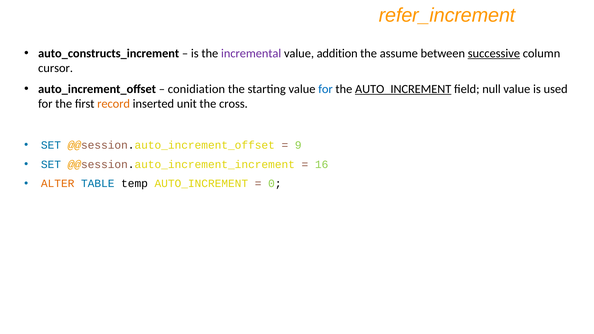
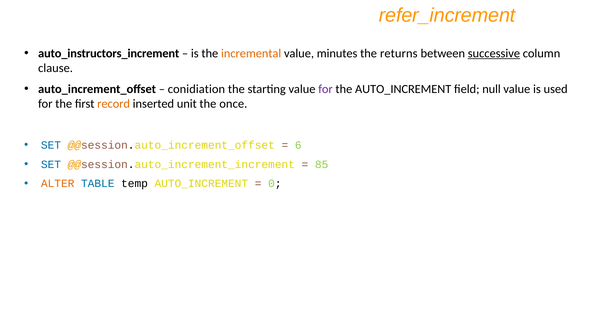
auto_constructs_increment: auto_constructs_increment -> auto_instructors_increment (109, 53)
incremental colour: purple -> orange (251, 53)
addition: addition -> minutes (337, 53)
assume: assume -> returns (399, 53)
cursor: cursor -> clause (56, 68)
for colour: blue -> purple (326, 89)
AUTO_INCREMENT underline: present -> none (403, 89)
cross: cross -> once (233, 104)
9: 9 -> 6 (298, 145)
16: 16 -> 85 (322, 164)
